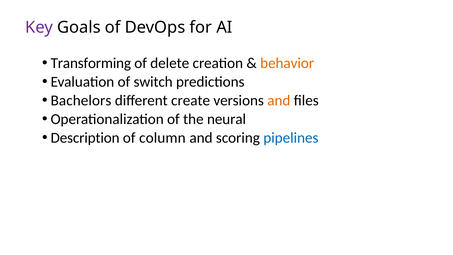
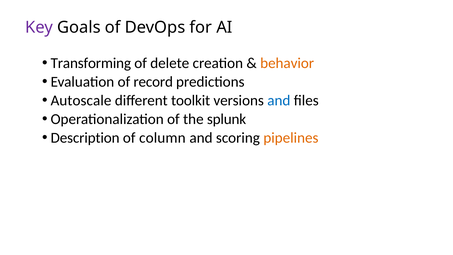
switch: switch -> record (153, 82)
Bachelors: Bachelors -> Autoscale (81, 100)
create: create -> toolkit (191, 100)
and colour: orange -> blue (279, 100)
neural: neural -> splunk (227, 119)
pipelines colour: blue -> orange (291, 138)
